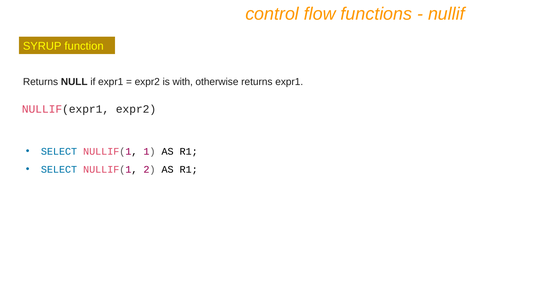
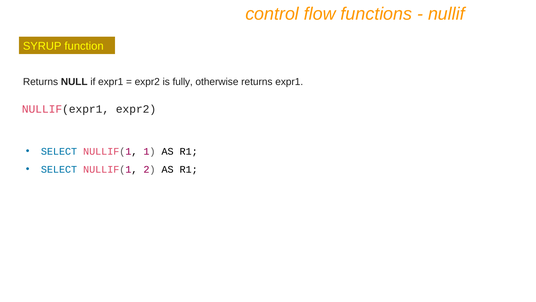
with: with -> fully (183, 82)
